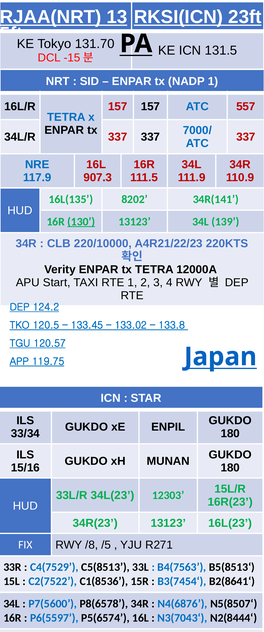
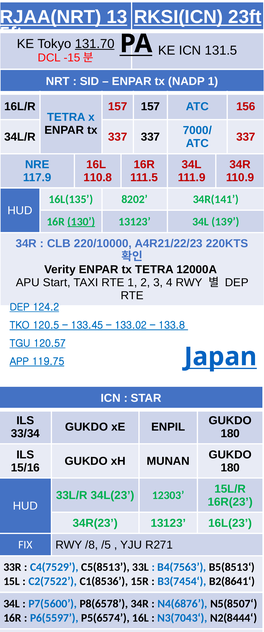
131.70 underline: none -> present (95, 44)
557: 557 -> 156 (246, 106)
907.3: 907.3 -> 110.8 (98, 177)
